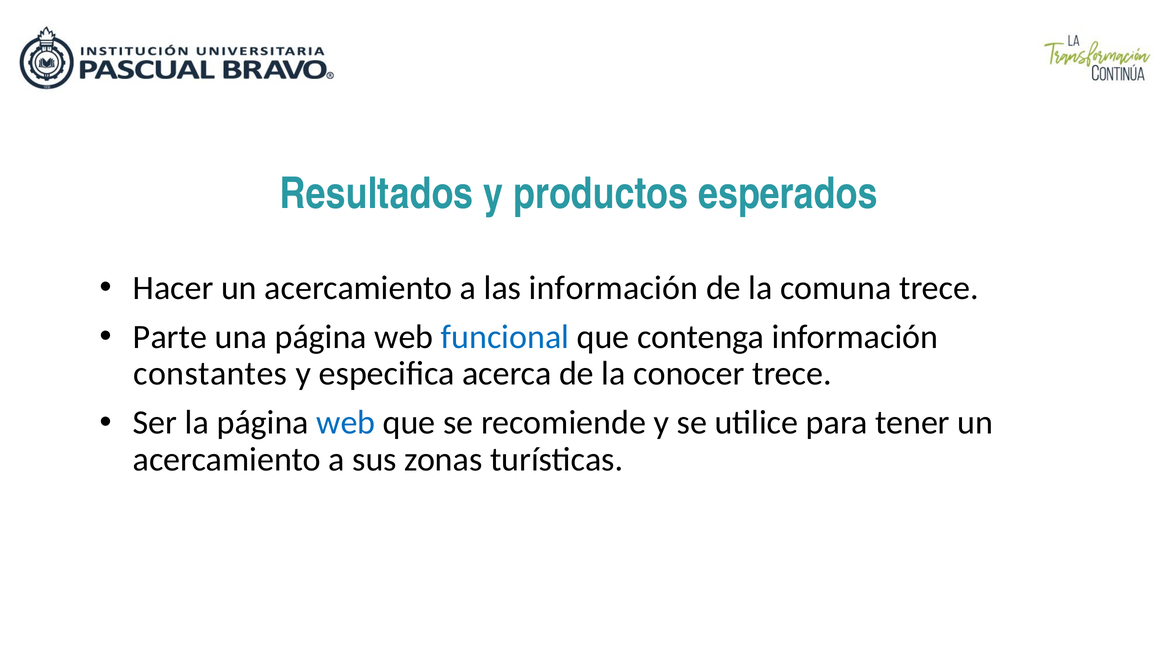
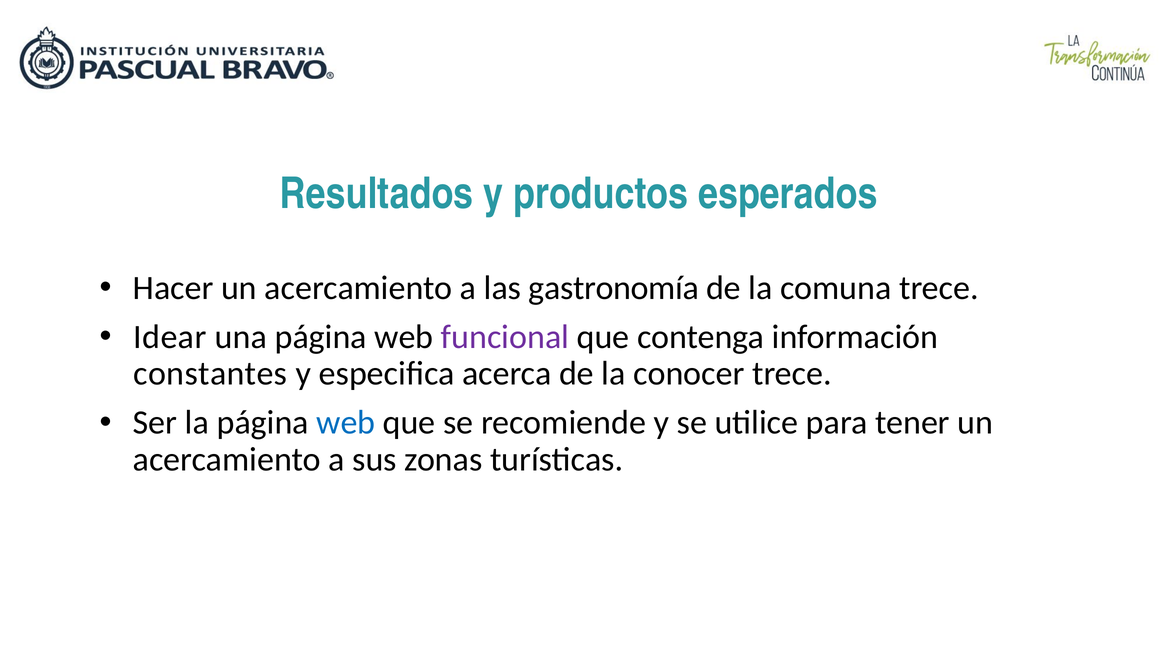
las información: información -> gastronomía (614, 288)
Parte: Parte -> Idear (170, 337)
funcional colour: blue -> purple (505, 337)
